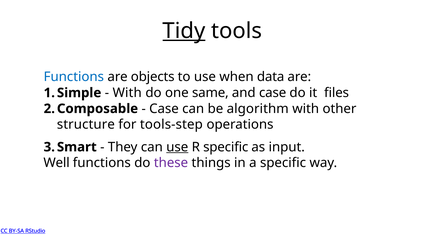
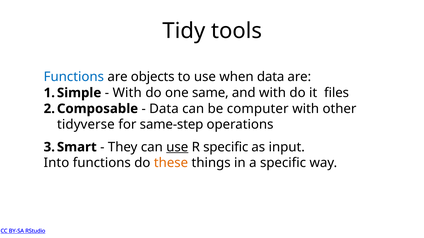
Tidy underline: present -> none (184, 31)
and case: case -> with (273, 93)
Case: Case -> Data (164, 109)
algorithm: algorithm -> computer (258, 109)
structure: structure -> tidyverse (86, 125)
tools-step: tools-step -> same-step (172, 125)
Well: Well -> Into (56, 163)
these colour: purple -> orange (171, 163)
